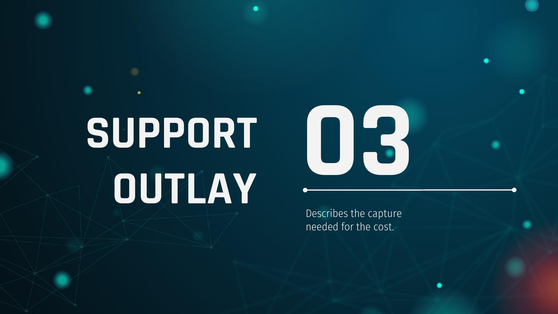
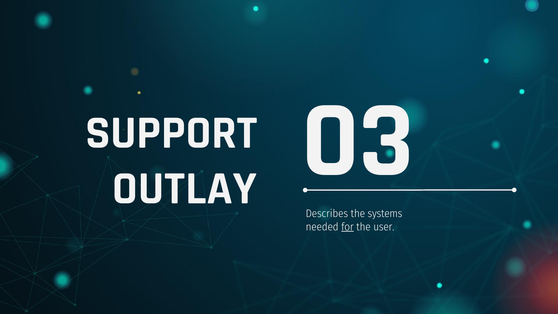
capture: capture -> systems (385, 214)
for underline: none -> present (347, 227)
cost: cost -> user (384, 227)
